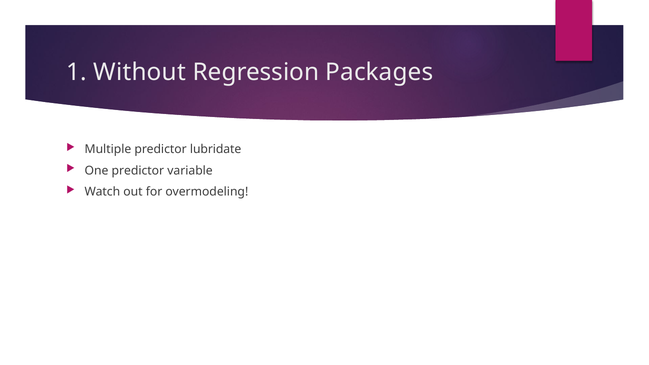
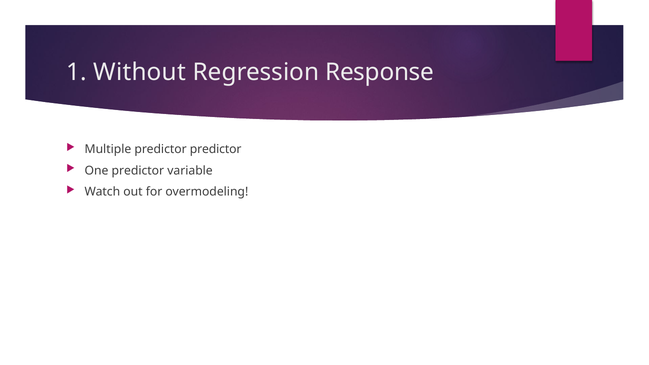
Packages: Packages -> Response (380, 72)
predictor lubridate: lubridate -> predictor (216, 149)
